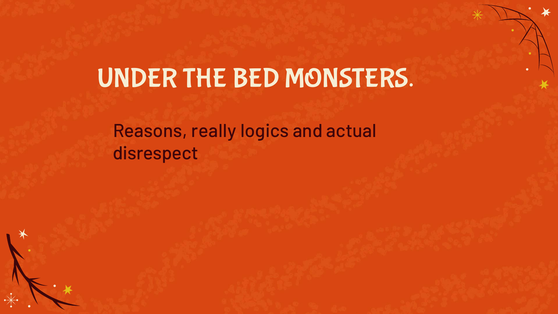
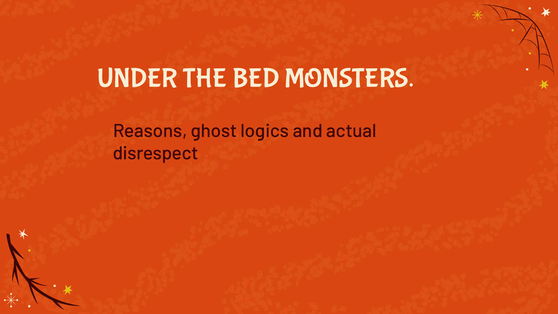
really: really -> ghost (214, 131)
